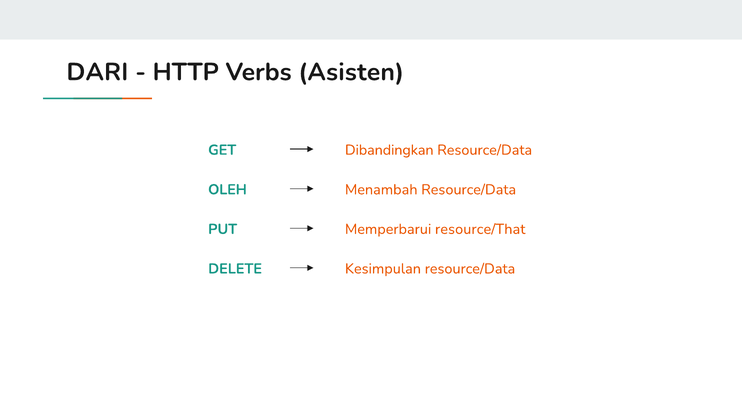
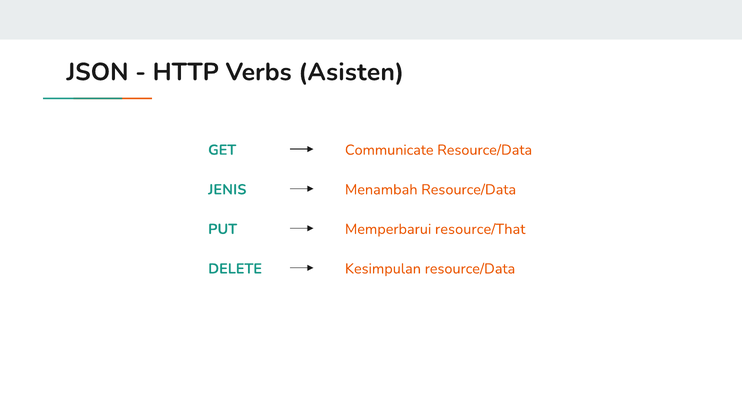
DARI: DARI -> JSON (97, 72)
Dibandingkan: Dibandingkan -> Communicate (389, 150)
OLEH: OLEH -> JENIS (227, 190)
